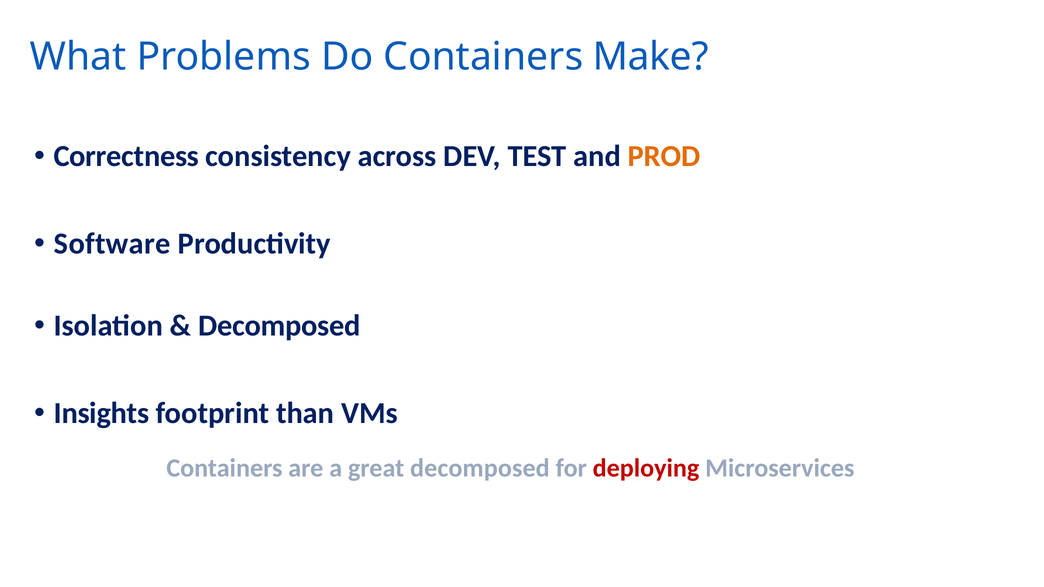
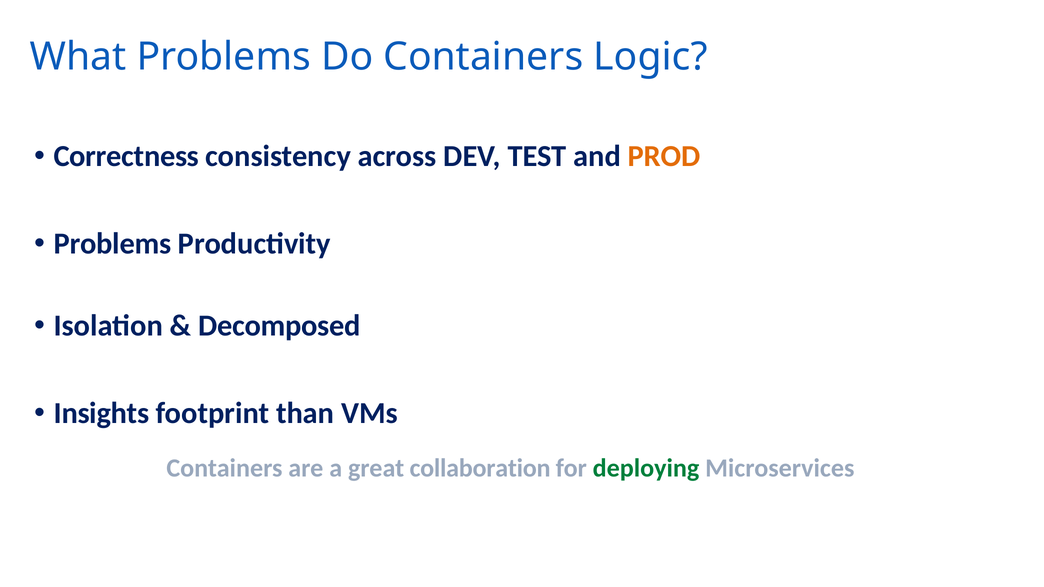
Make: Make -> Logic (651, 57)
Software: Software -> Problems (113, 244)
great decomposed: decomposed -> collaboration (480, 468)
deploying colour: red -> green (646, 468)
